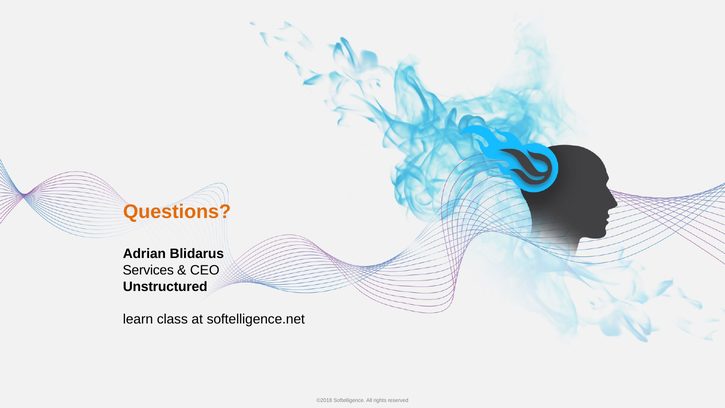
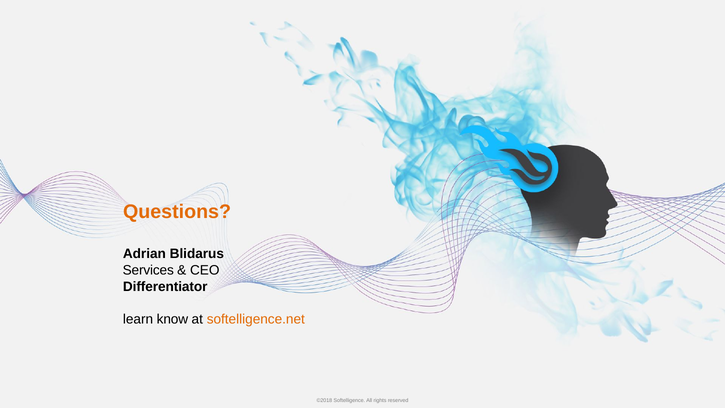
Unstructured: Unstructured -> Differentiator (165, 286)
class: class -> know (172, 319)
softelligence.net colour: black -> orange (256, 319)
